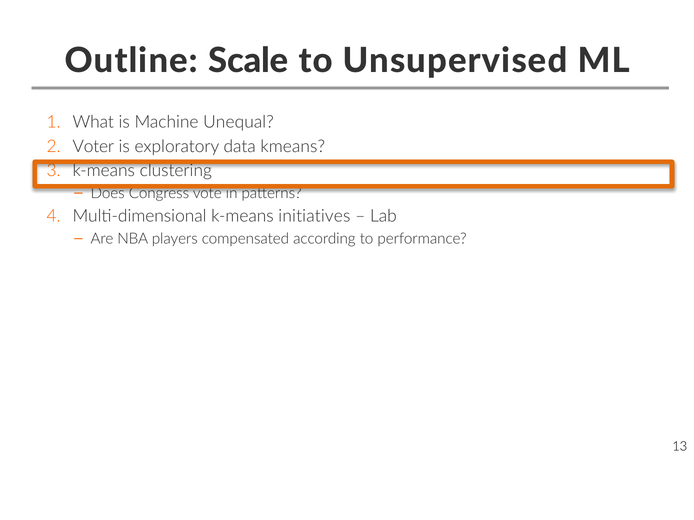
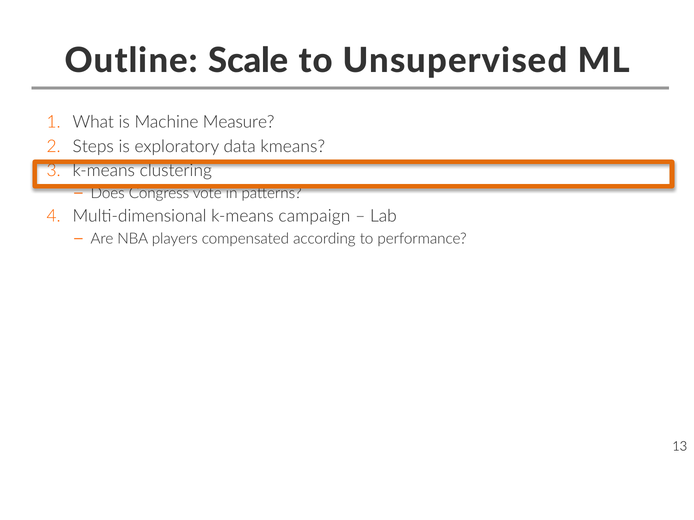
Unequal: Unequal -> Measure (239, 122)
Voter: Voter -> Steps (93, 147)
initiatives: initiatives -> campaign (314, 216)
